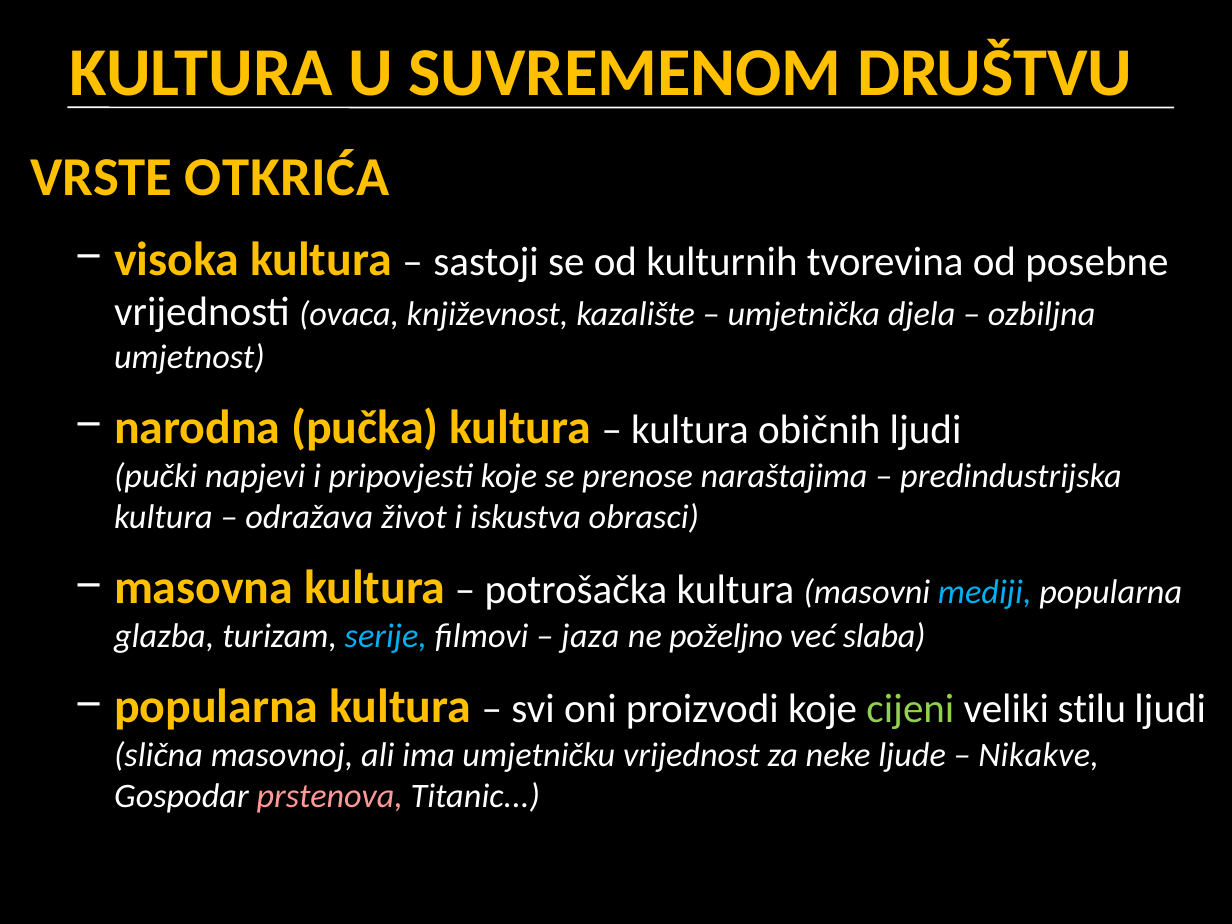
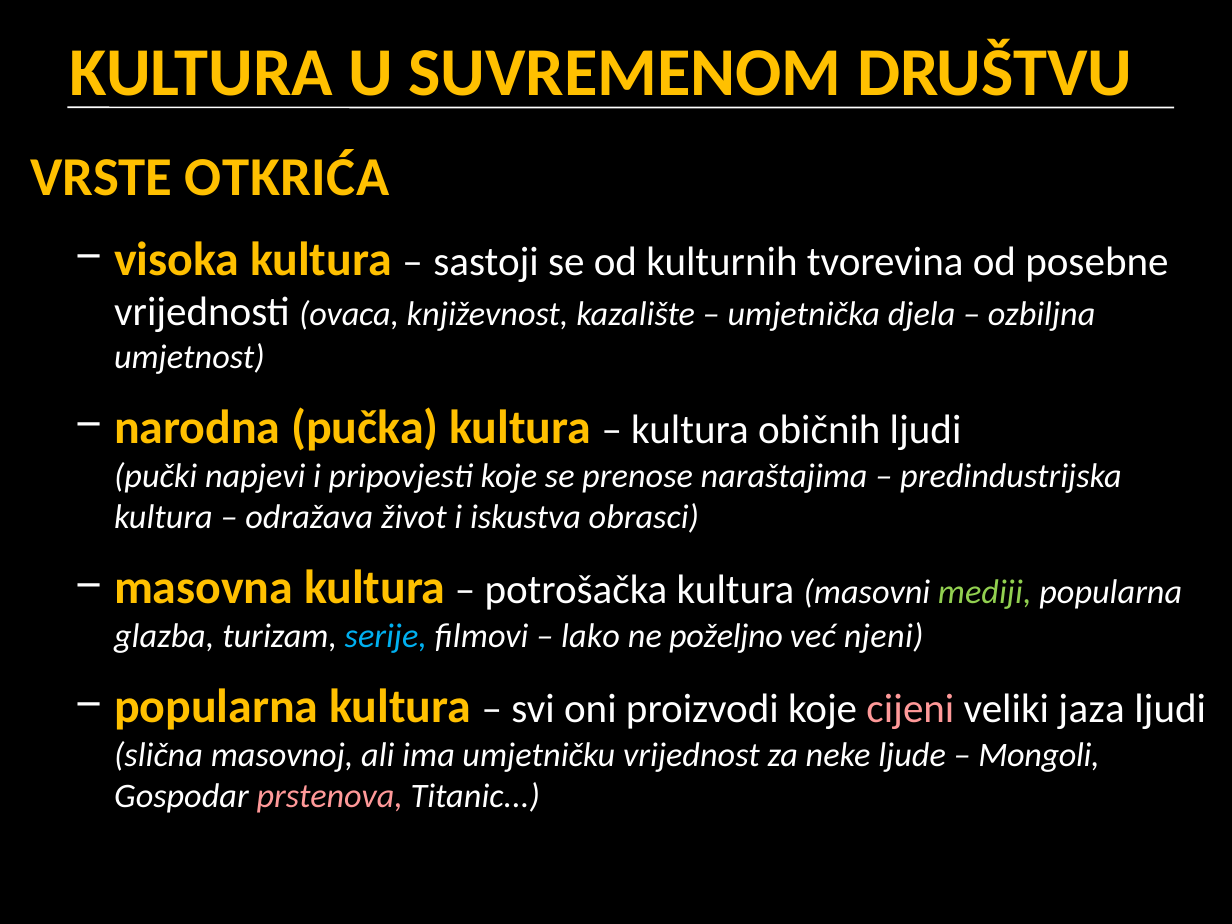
mediji colour: light blue -> light green (985, 592)
jaza: jaza -> lako (591, 636)
slaba: slaba -> njeni (884, 636)
cijeni colour: light green -> pink (910, 709)
stilu: stilu -> jaza (1092, 709)
Nikakve: Nikakve -> Mongoli (1039, 755)
